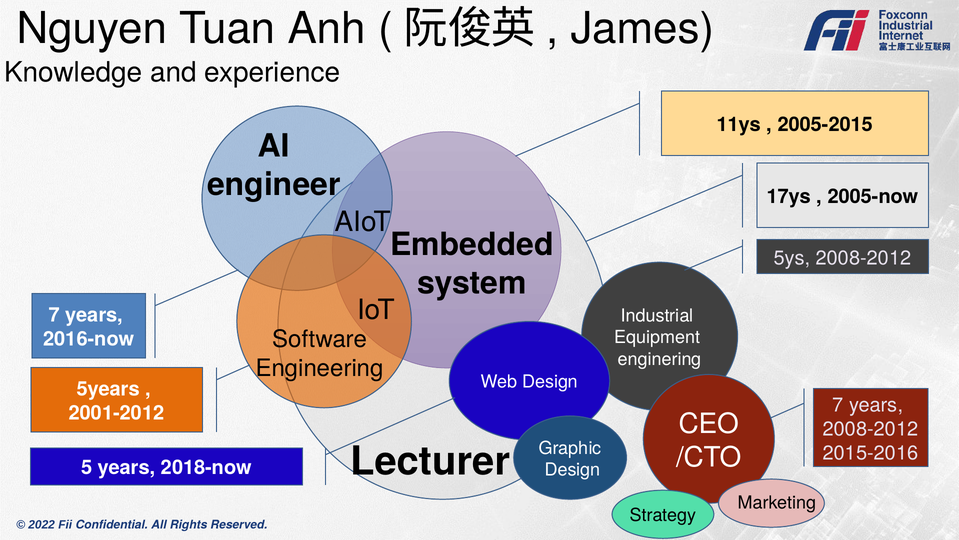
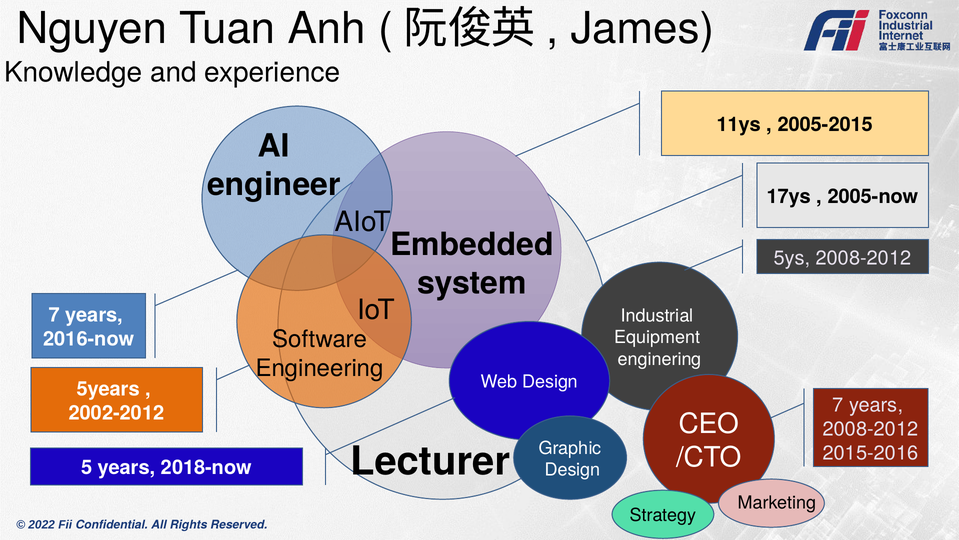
2001-2012: 2001-2012 -> 2002-2012 (116, 413)
